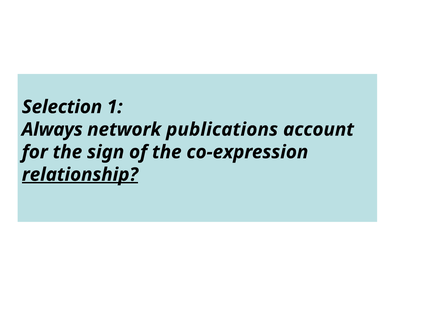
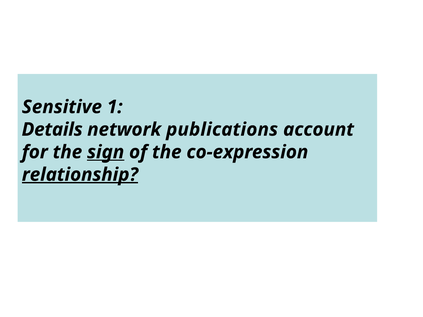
Selection: Selection -> Sensitive (62, 107)
Always: Always -> Details (52, 130)
sign underline: none -> present (106, 152)
